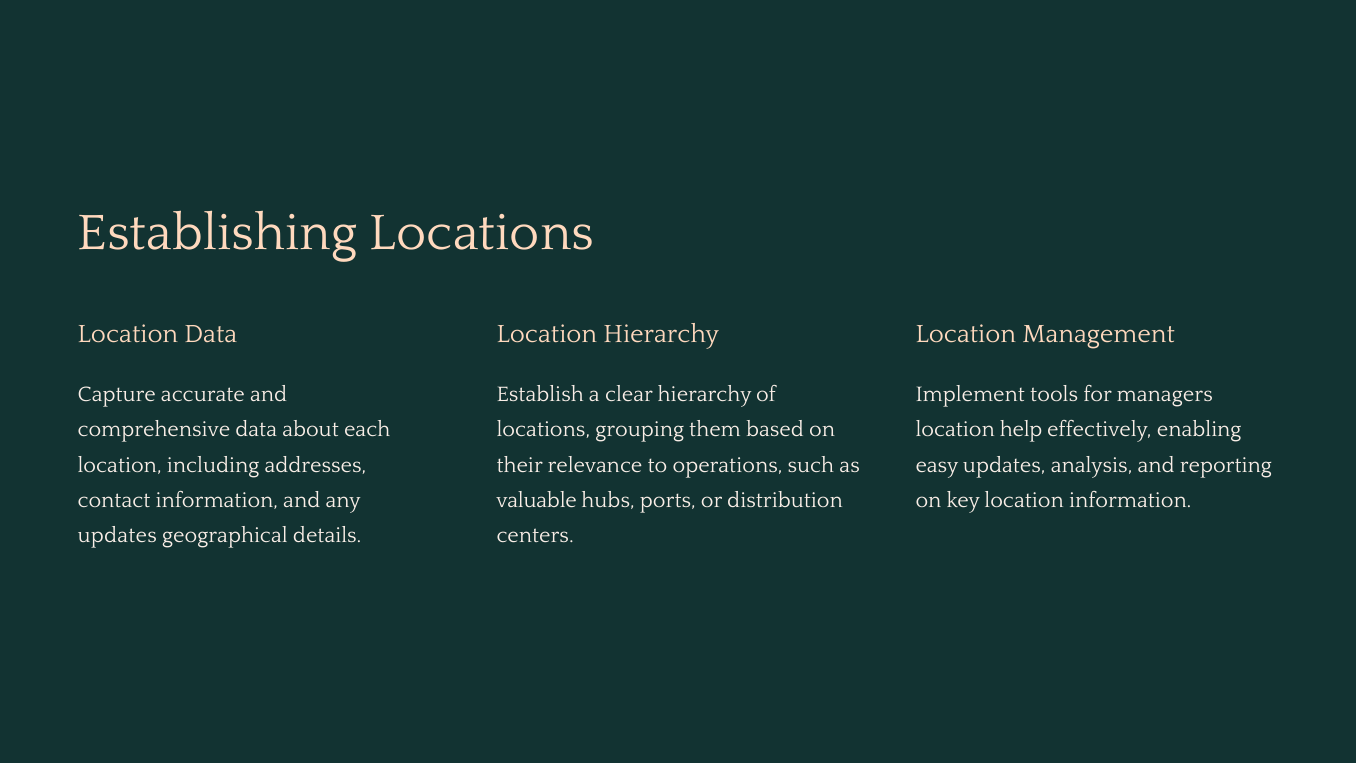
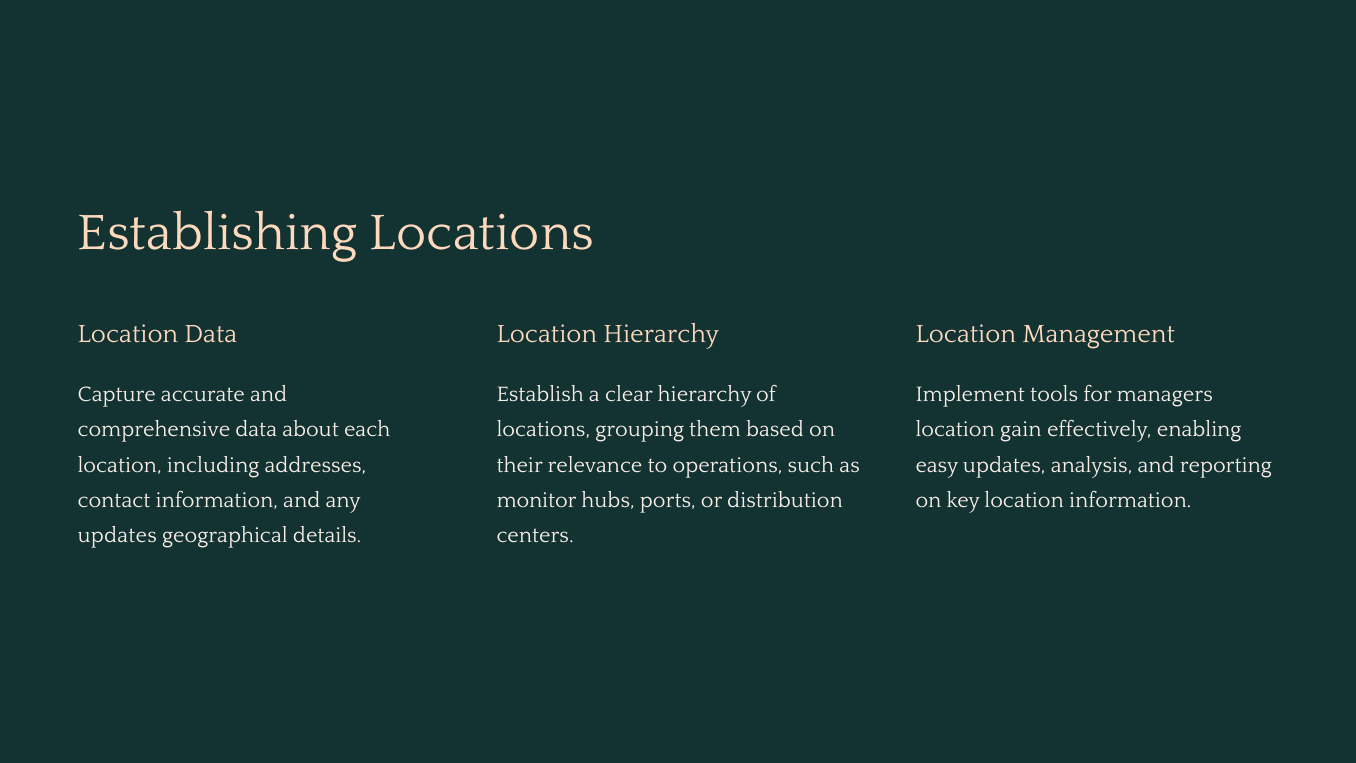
help: help -> gain (1021, 429)
valuable: valuable -> monitor (537, 500)
